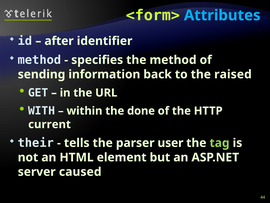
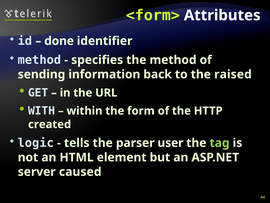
Attributes colour: light blue -> white (222, 15)
after: after -> done (59, 41)
done: done -> form (141, 111)
current: current -> created (50, 124)
their: their -> logic (36, 143)
